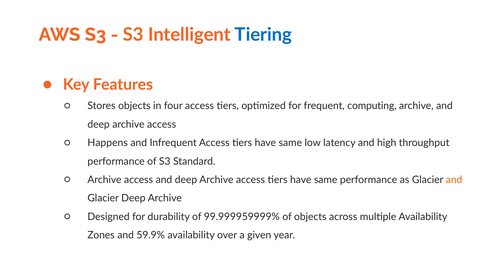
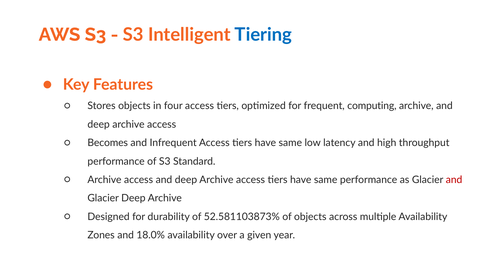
Happens: Happens -> Becomes (108, 143)
and colour: orange -> red (454, 180)
99.999959999%: 99.999959999% -> 52.581103873% (242, 216)
59.9%: 59.9% -> 18.0% (151, 235)
